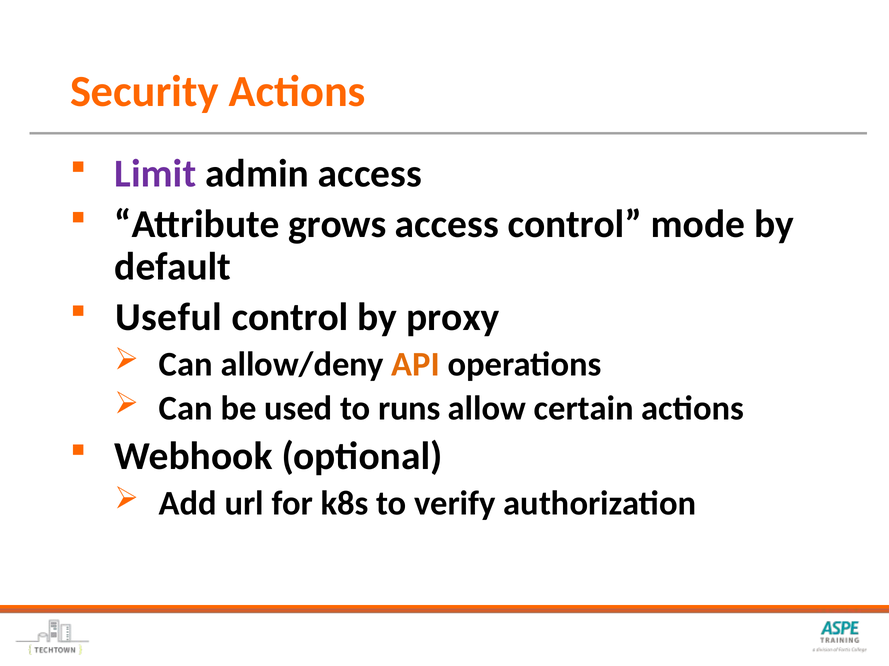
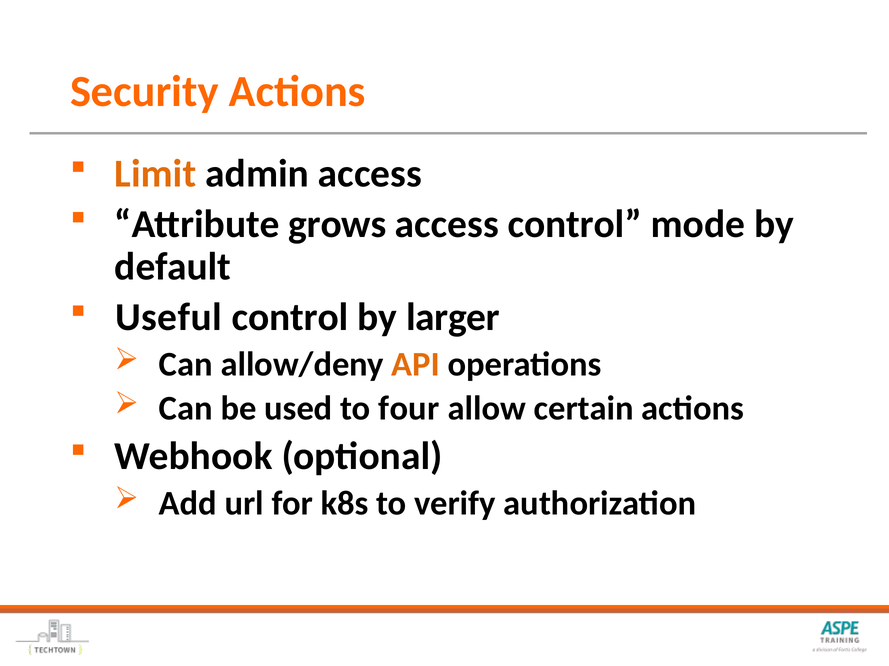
Limit colour: purple -> orange (155, 174)
proxy: proxy -> larger (453, 318)
runs: runs -> four (409, 409)
